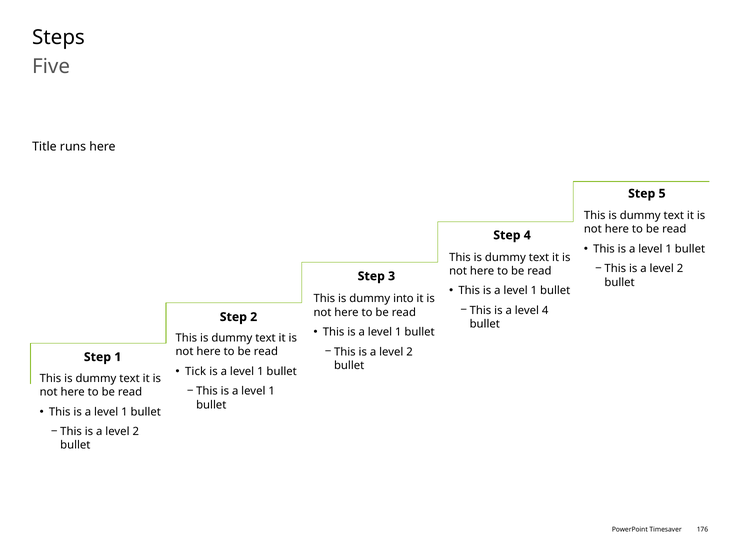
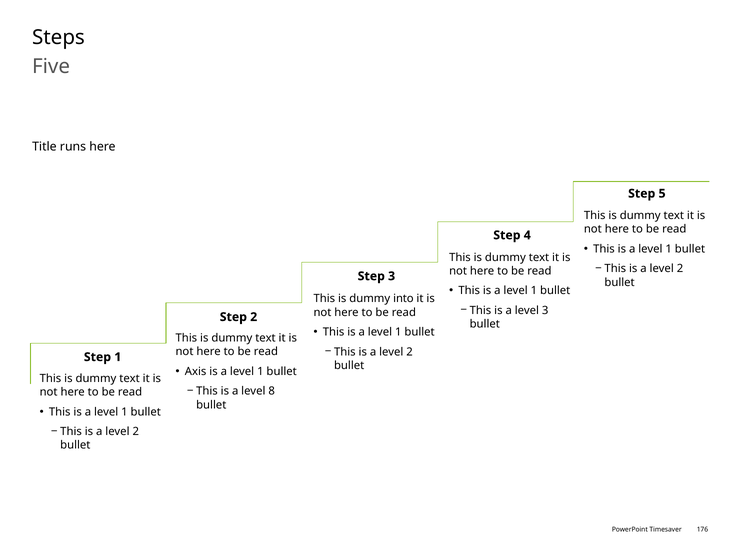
level 4: 4 -> 3 (545, 310)
Tick: Tick -> Axis (196, 372)
1: 1 -> 8 (272, 391)
